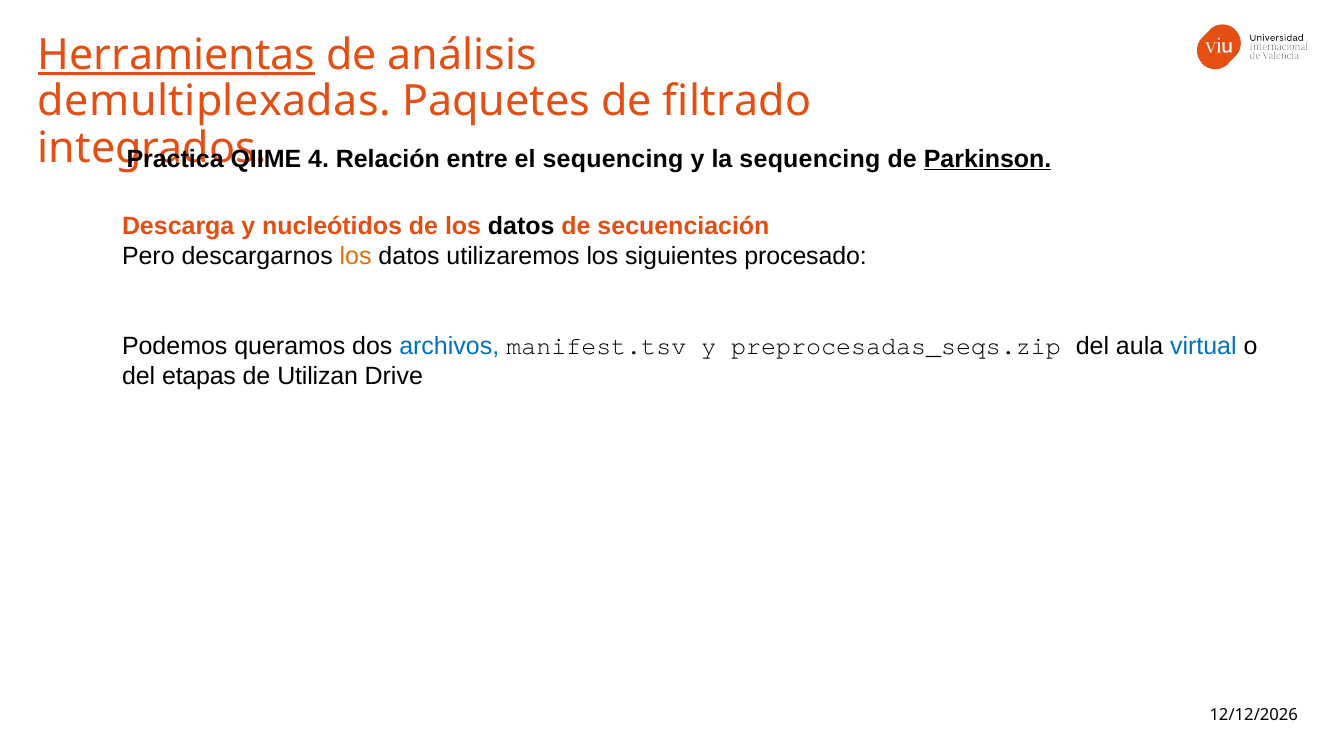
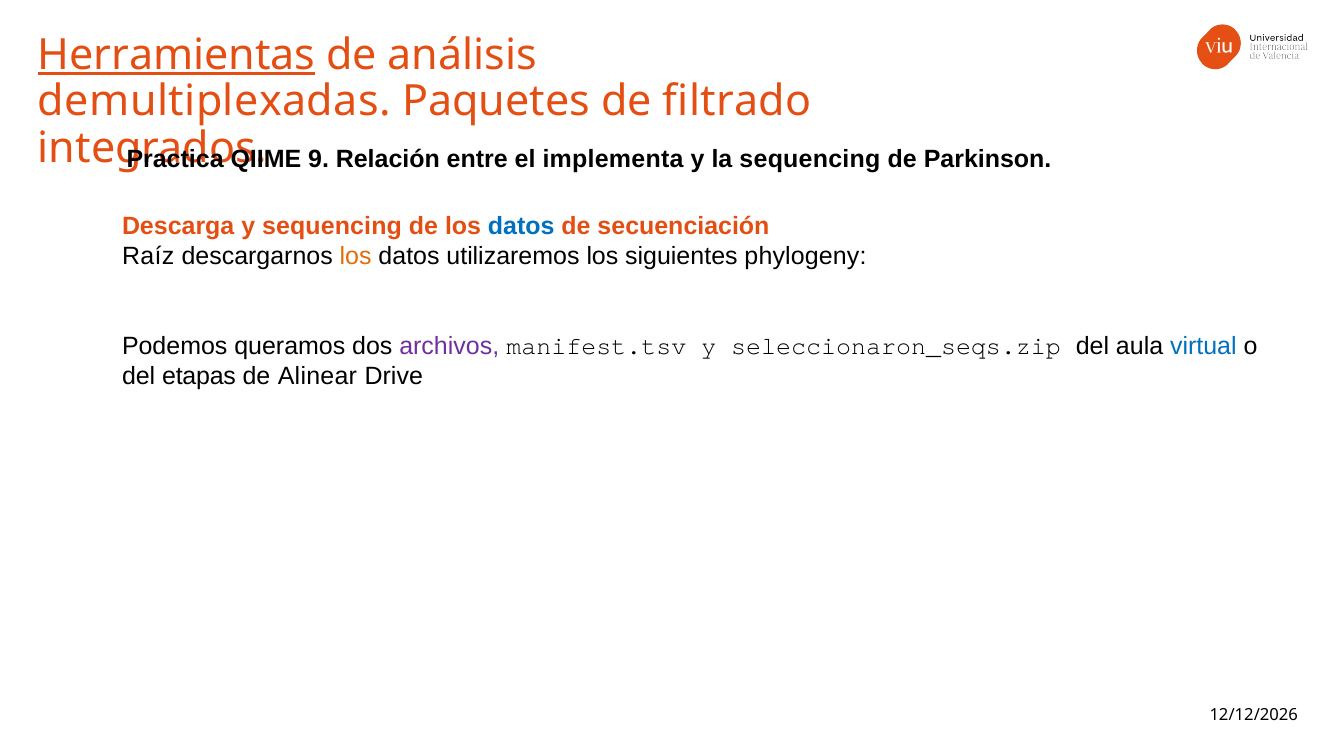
4: 4 -> 9 (319, 159)
el sequencing: sequencing -> implementa (613, 159)
Parkinson underline: present -> none (988, 159)
y nucleótidos: nucleótidos -> sequencing (332, 226)
datos colour: black -> blue (521, 226)
Pero: Pero -> Raíz (148, 256)
procesado: procesado -> phylogeny (805, 256)
archivos colour: blue -> purple (449, 346)
preprocesadas_seqs.zip: preprocesadas_seqs.zip -> seleccionaron_seqs.zip (896, 346)
Utilizan: Utilizan -> Alinear (317, 376)
